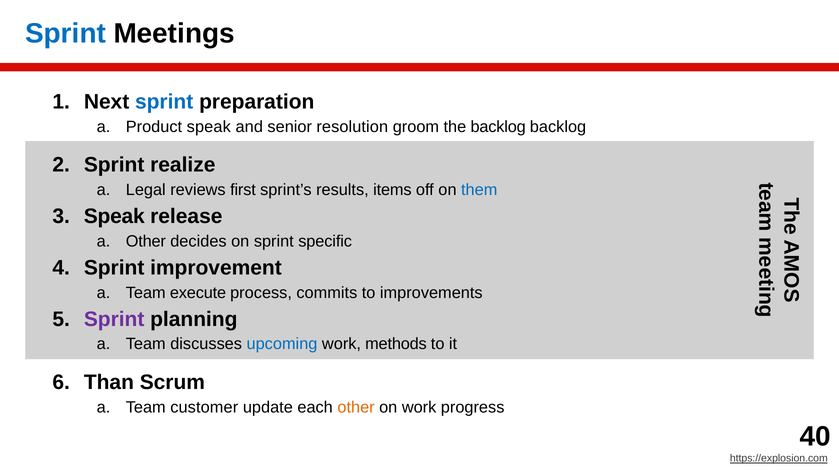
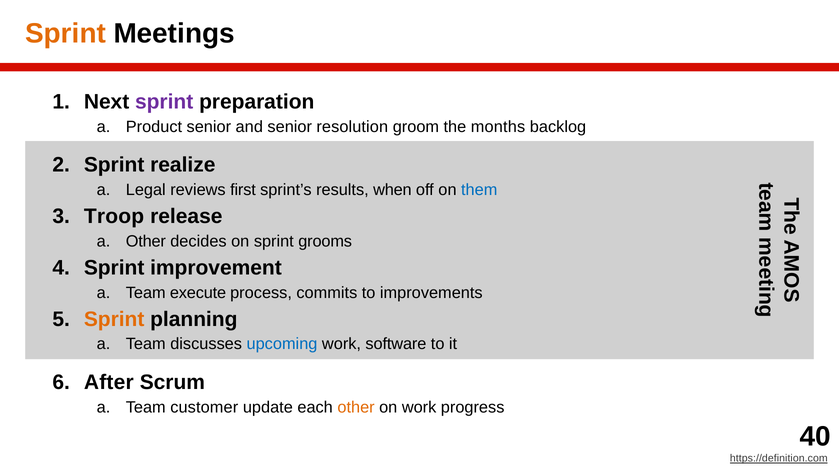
Sprint colour: blue -> orange (66, 33)
sprint colour: blue -> purple (164, 102)
Product speak: speak -> senior (209, 127)
the backlog: backlog -> months (498, 127)
items: items -> when (392, 190)
Speak: Speak -> Troop (114, 216)
specific: specific -> grooms (325, 241)
Sprint colour: purple -> orange (114, 319)
methods: methods -> software (396, 344)
Than: Than -> After (109, 382)
https://explosion.com: https://explosion.com -> https://definition.com (779, 458)
